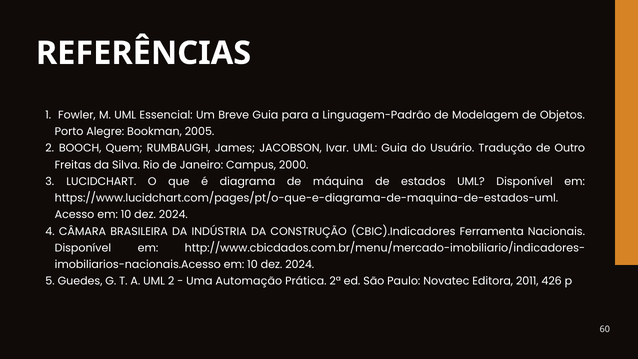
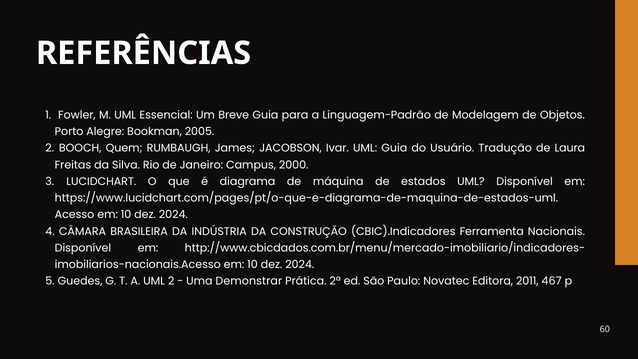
Outro: Outro -> Laura (570, 148)
Automação: Automação -> Demonstrar (249, 281)
426: 426 -> 467 (552, 281)
